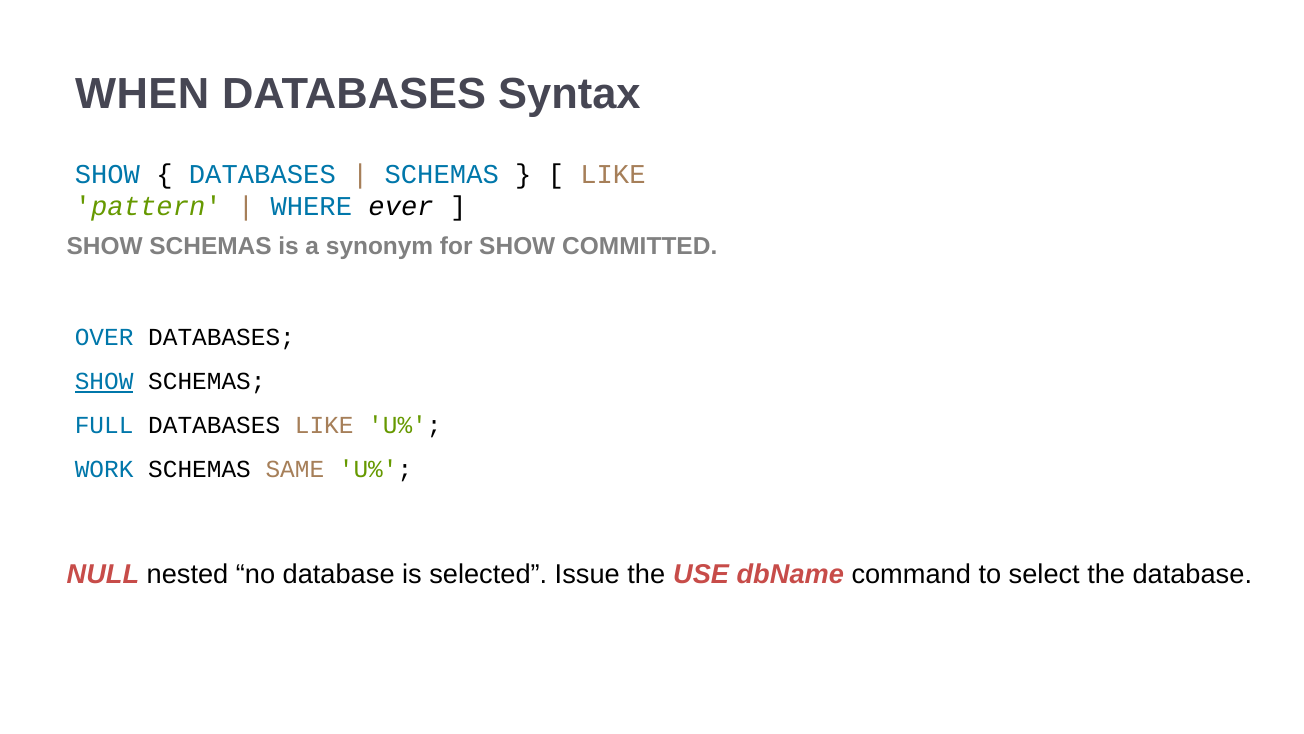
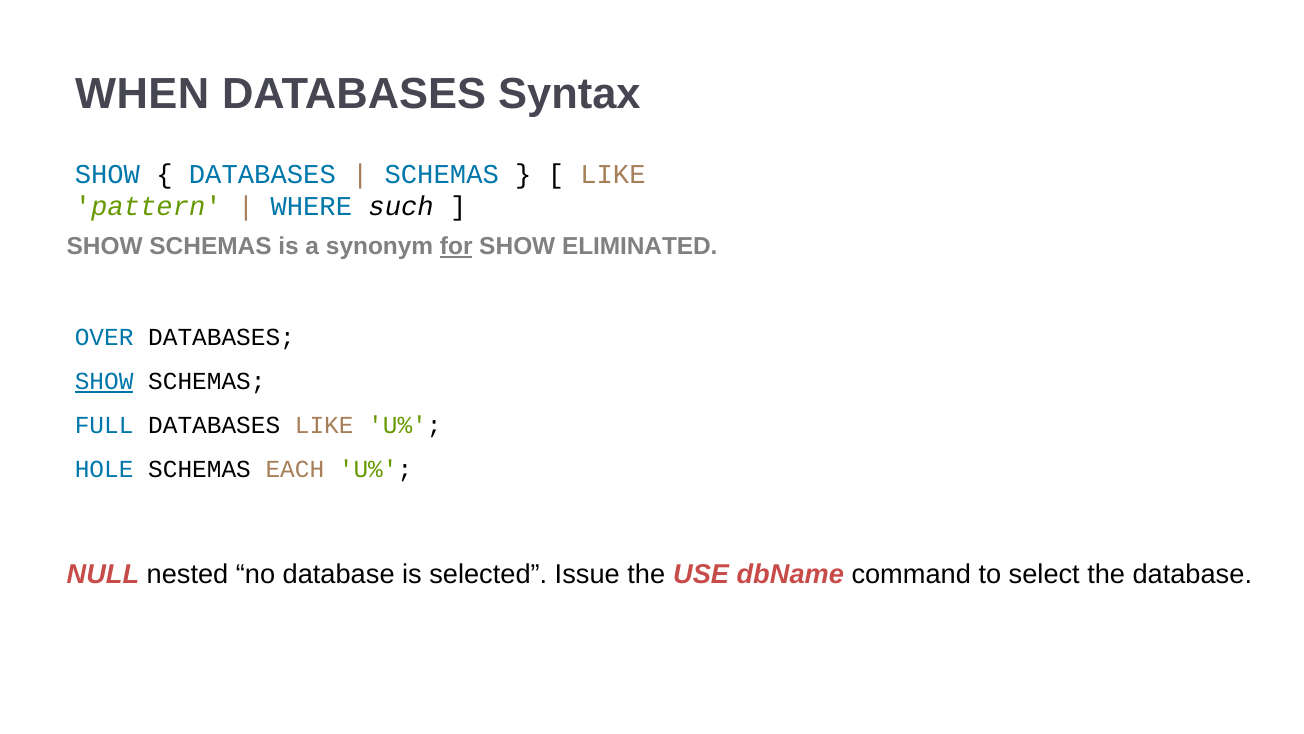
ever: ever -> such (401, 207)
for underline: none -> present (456, 246)
COMMITTED: COMMITTED -> ELIMINATED (640, 246)
WORK: WORK -> HOLE (104, 469)
SAME: SAME -> EACH (295, 469)
